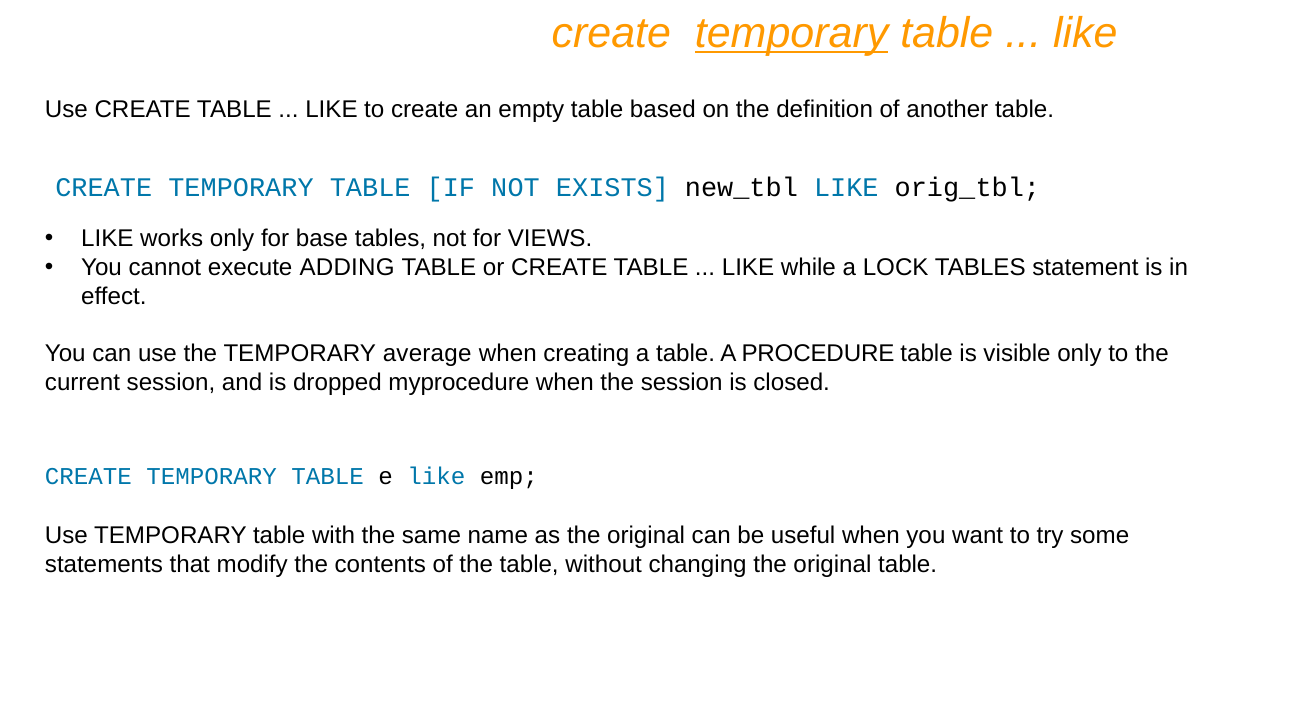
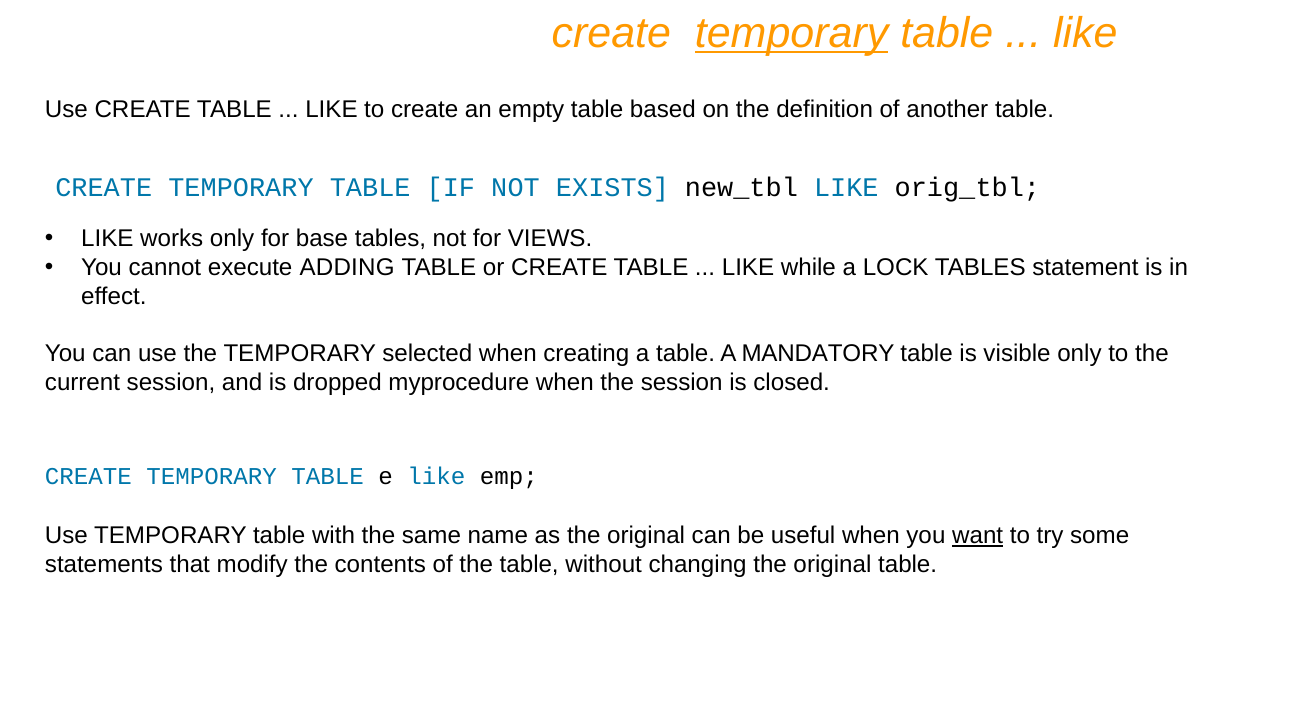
average: average -> selected (427, 353)
PROCEDURE: PROCEDURE -> MANDATORY (818, 353)
want underline: none -> present (978, 536)
